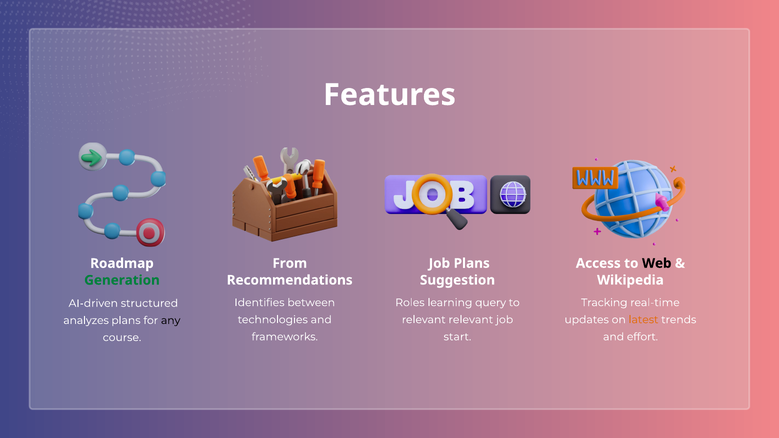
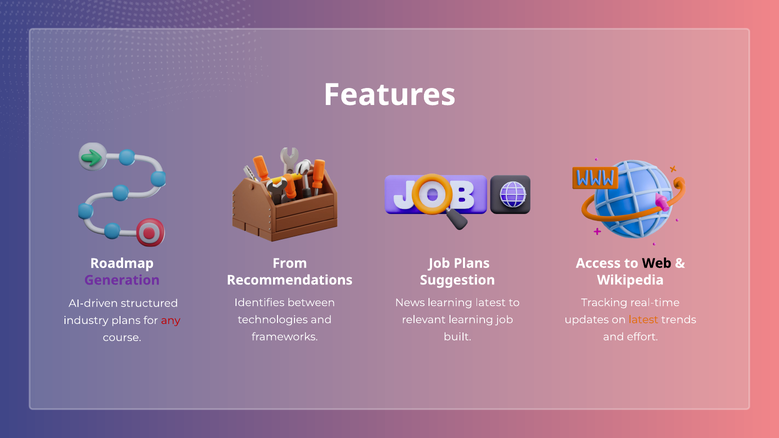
Generation colour: green -> purple (122, 280)
Roles: Roles -> News (410, 303)
learning query: query -> latest (490, 303)
relevant relevant: relevant -> learning (471, 320)
analyzes: analyzes -> industry (86, 321)
any colour: black -> red (171, 321)
start: start -> built (457, 337)
